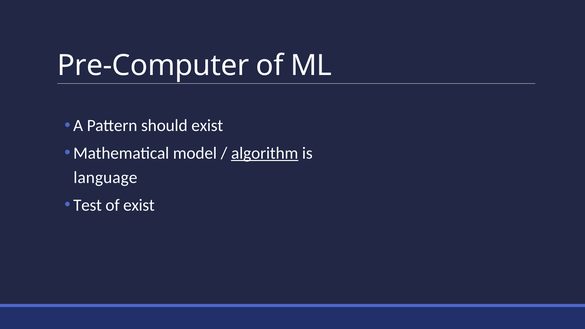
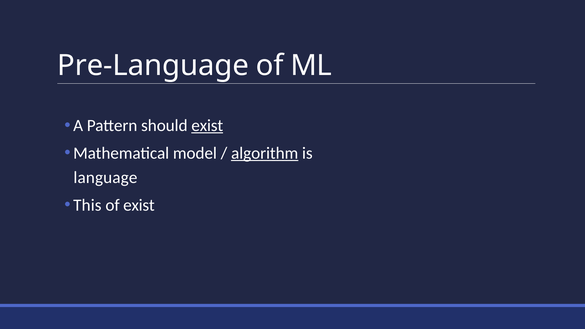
Pre-Computer: Pre-Computer -> Pre-Language (153, 66)
exist underline: none -> present (207, 126)
Test: Test -> This (87, 205)
